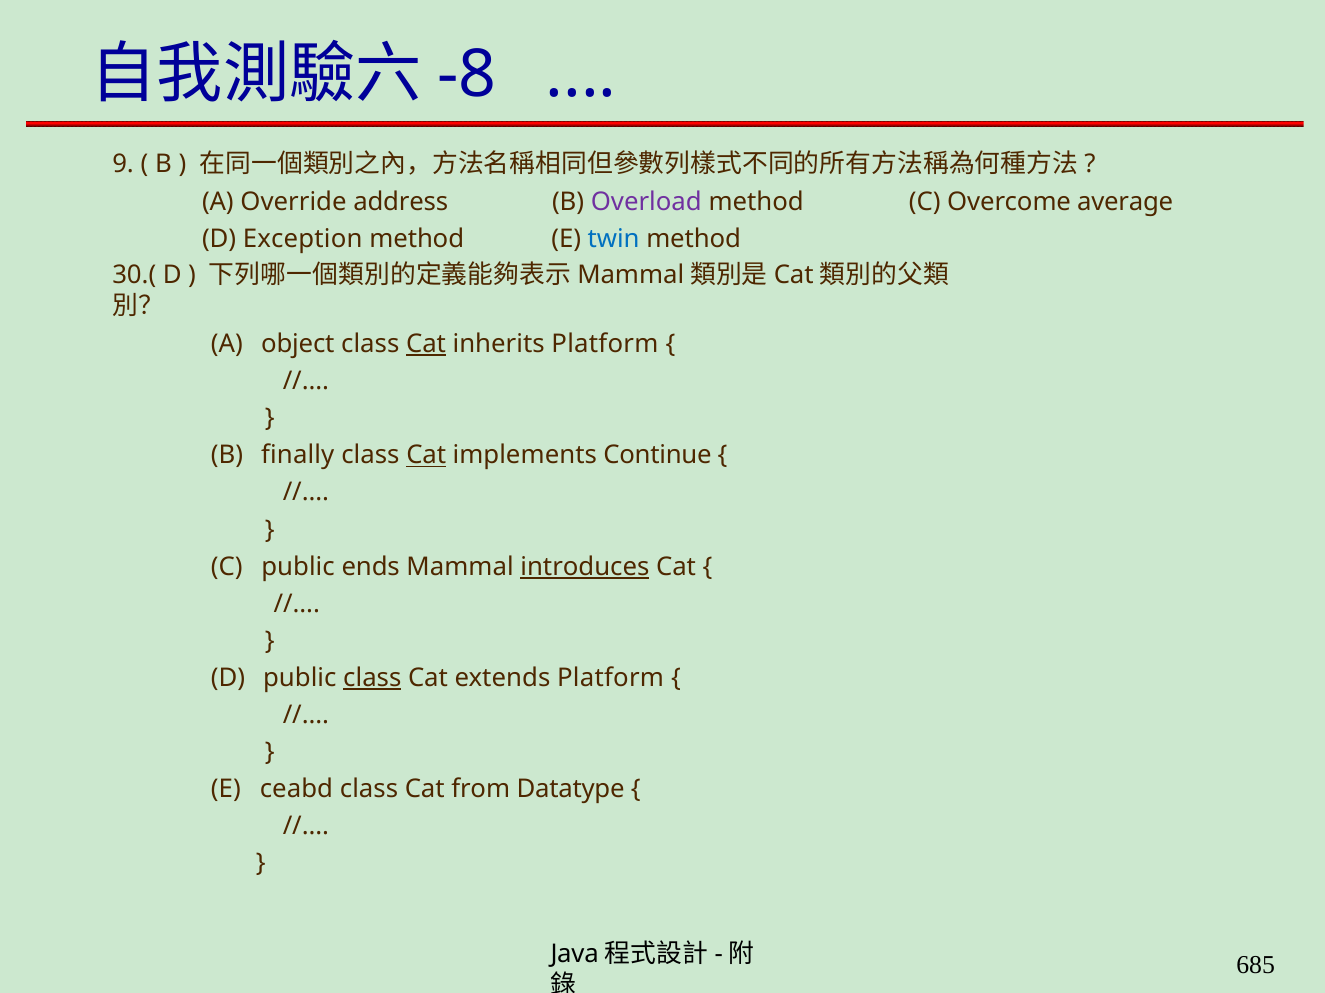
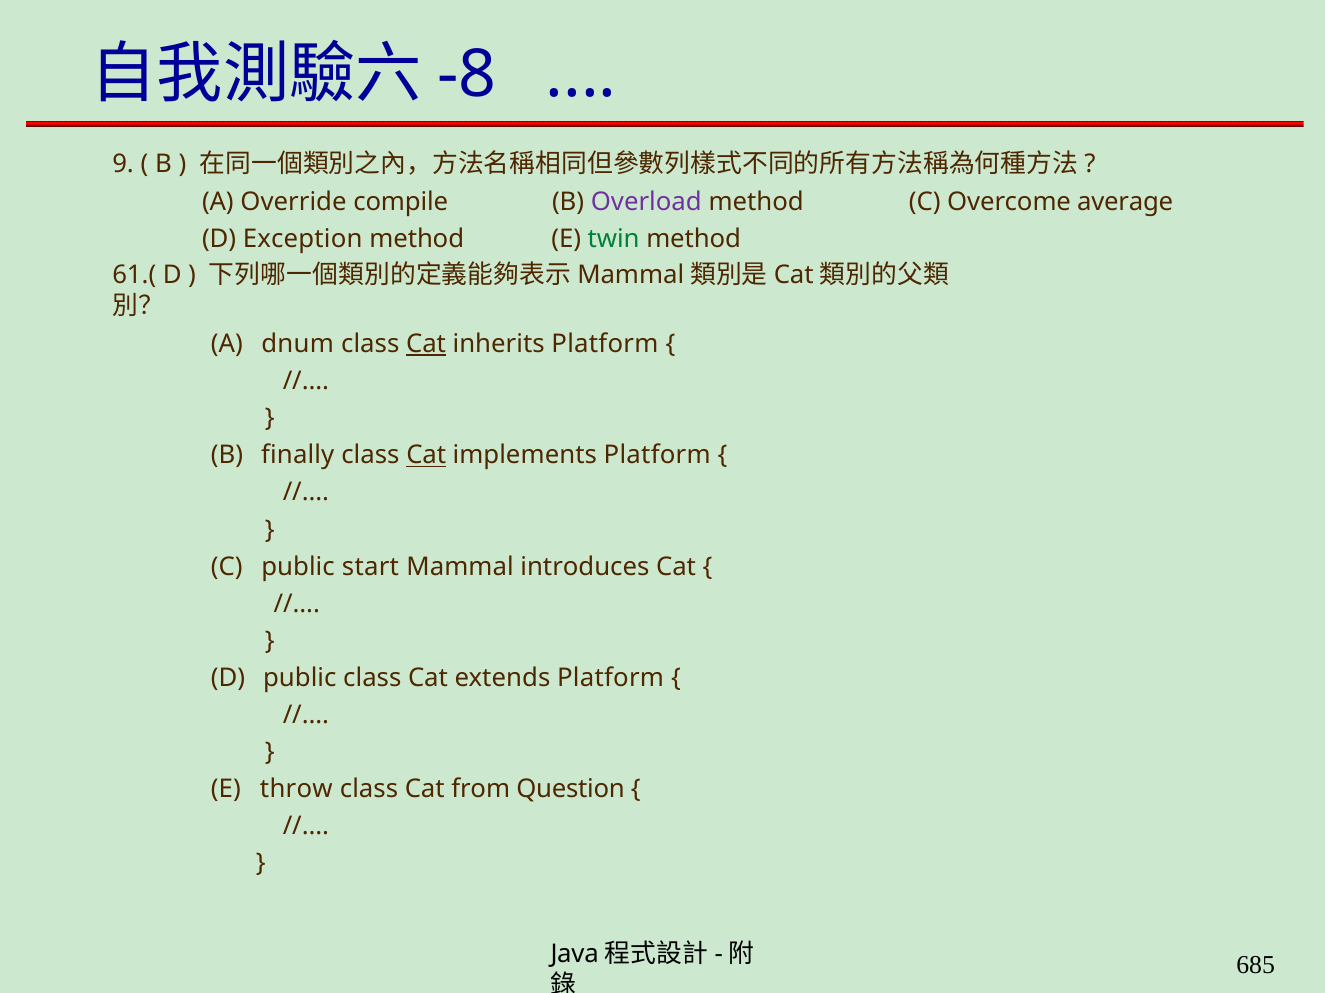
address: address -> compile (401, 202)
twin colour: blue -> green (614, 239)
30.(: 30.( -> 61.( (134, 276)
object: object -> dnum (298, 344)
implements Continue: Continue -> Platform (657, 456)
ends: ends -> start (370, 567)
introduces underline: present -> none (585, 567)
class underline: present -> none (372, 678)
ceabd: ceabd -> throw (296, 790)
Datatype: Datatype -> Question (571, 790)
